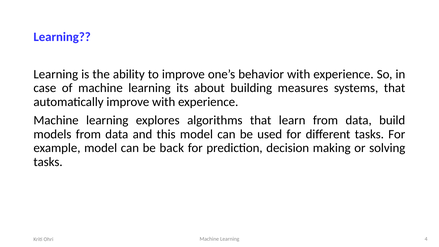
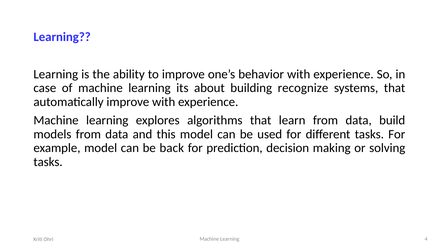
measures: measures -> recognize (303, 88)
